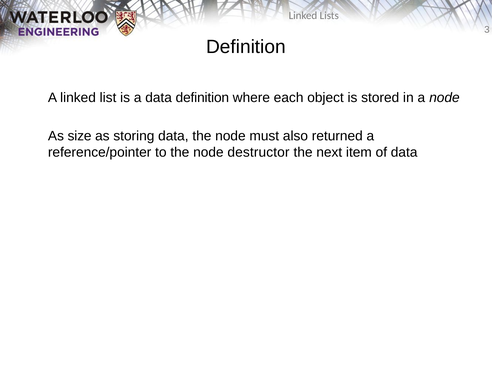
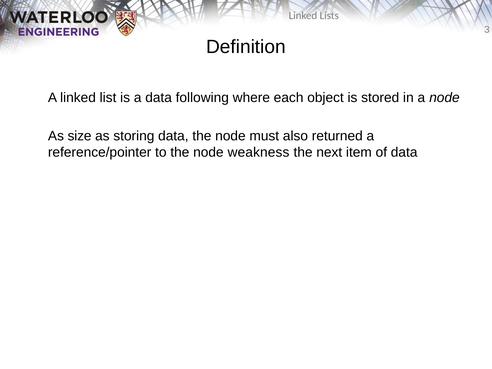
data definition: definition -> following (202, 98)
destructor: destructor -> weakness (258, 152)
